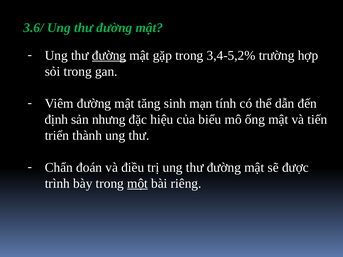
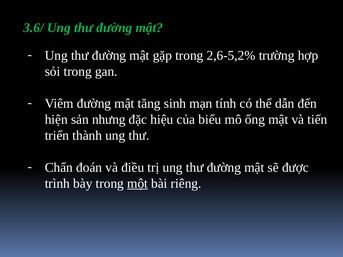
đường underline: present -> none (109, 56)
3,4-5,2%: 3,4-5,2% -> 2,6-5,2% (231, 56)
định: định -> hiện (56, 120)
